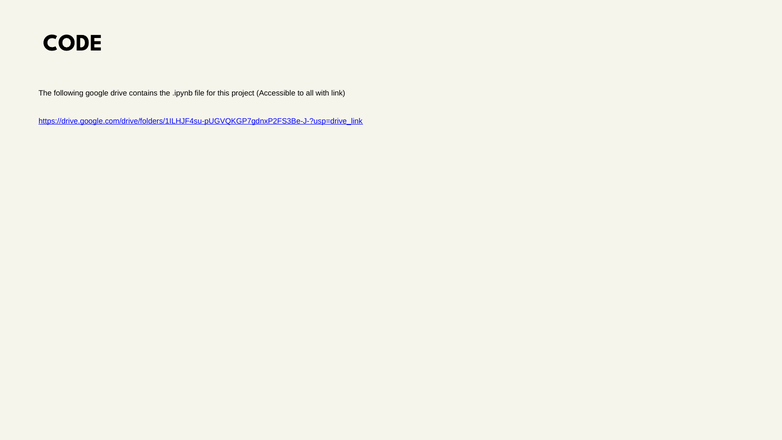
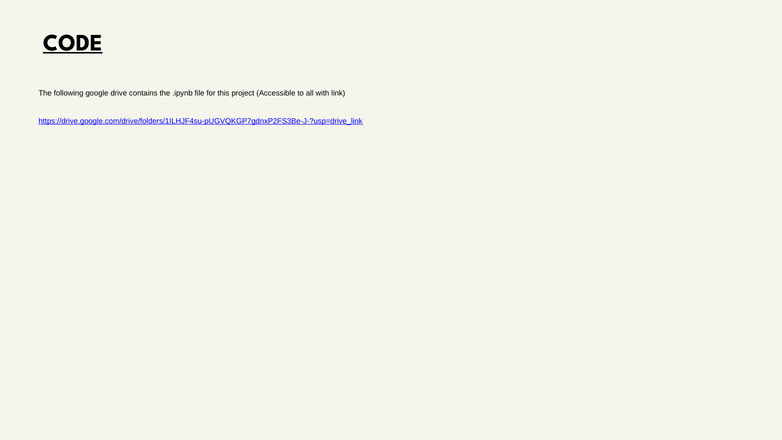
CODE underline: none -> present (73, 43)
